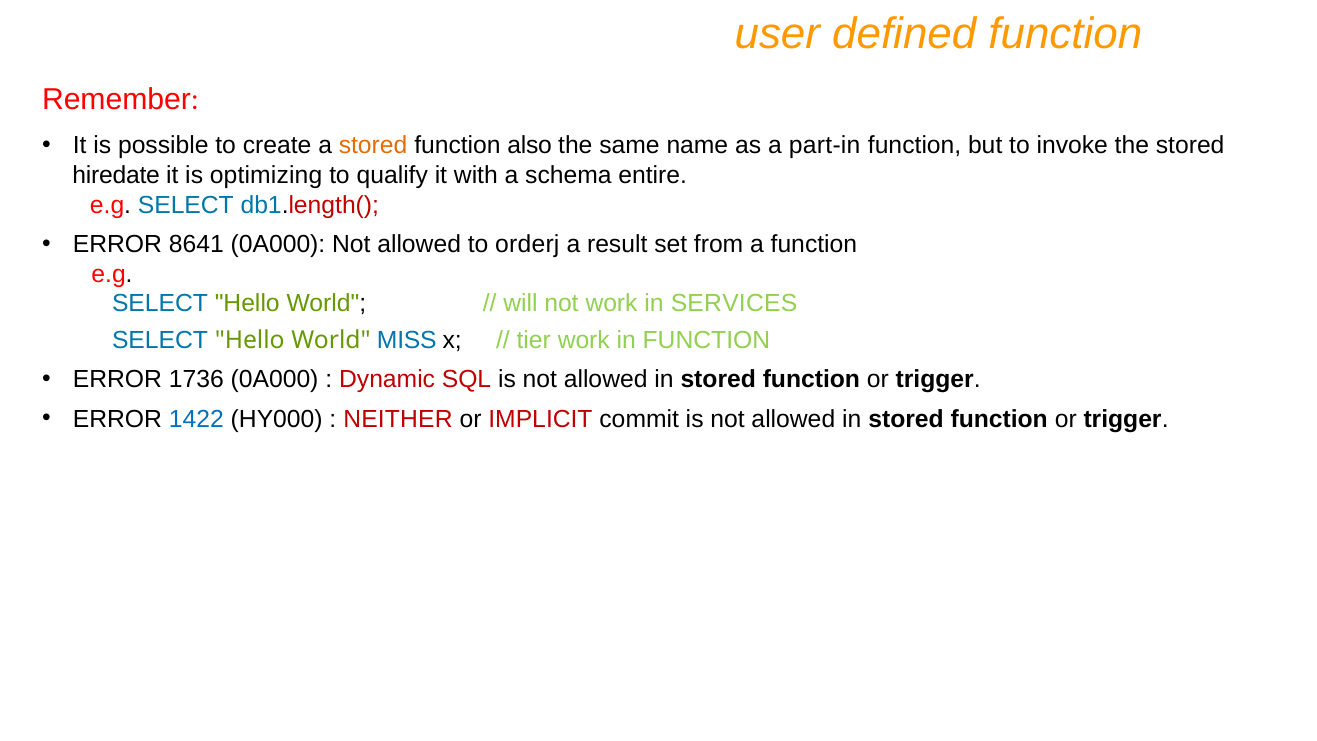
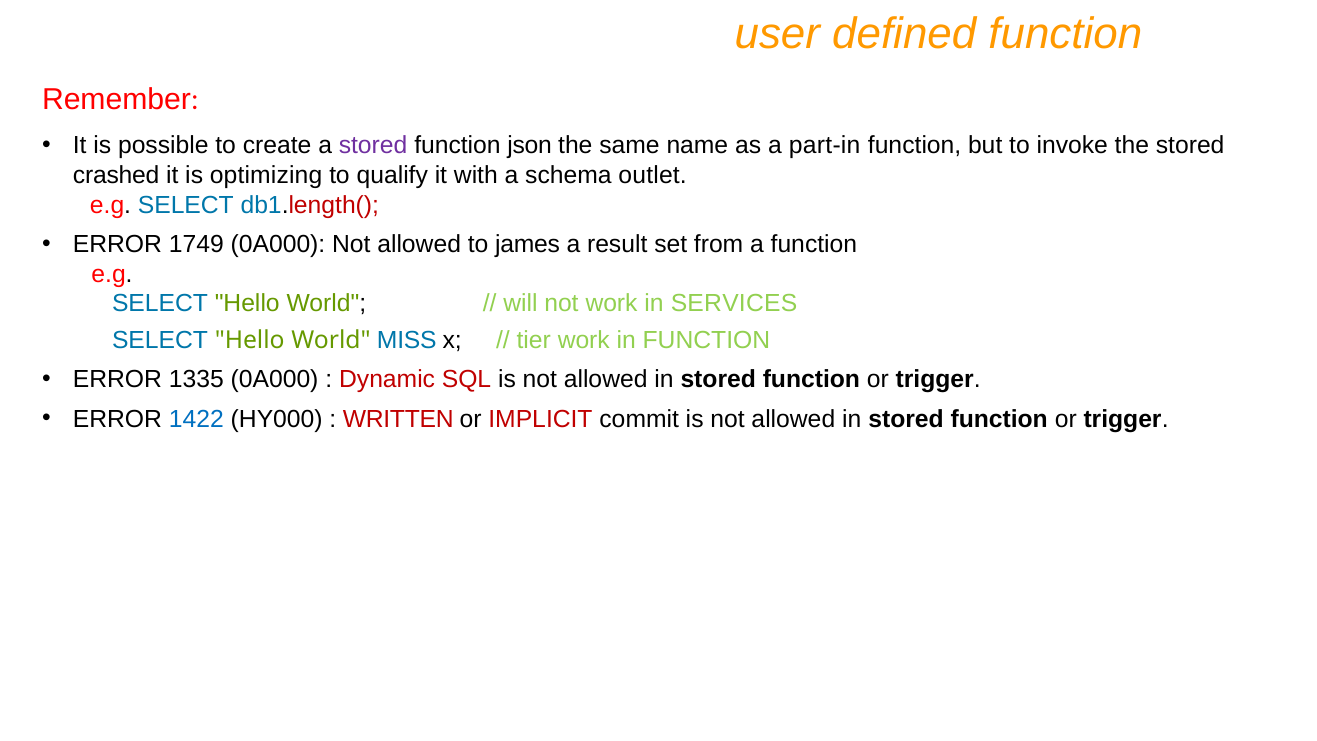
stored colour: orange -> purple (373, 146)
also: also -> json (530, 146)
hiredate: hiredate -> crashed (116, 175)
entire: entire -> outlet (653, 175)
8641: 8641 -> 1749 (196, 244)
orderj: orderj -> james (528, 244)
1736: 1736 -> 1335 (196, 379)
NEITHER: NEITHER -> WRITTEN (398, 419)
